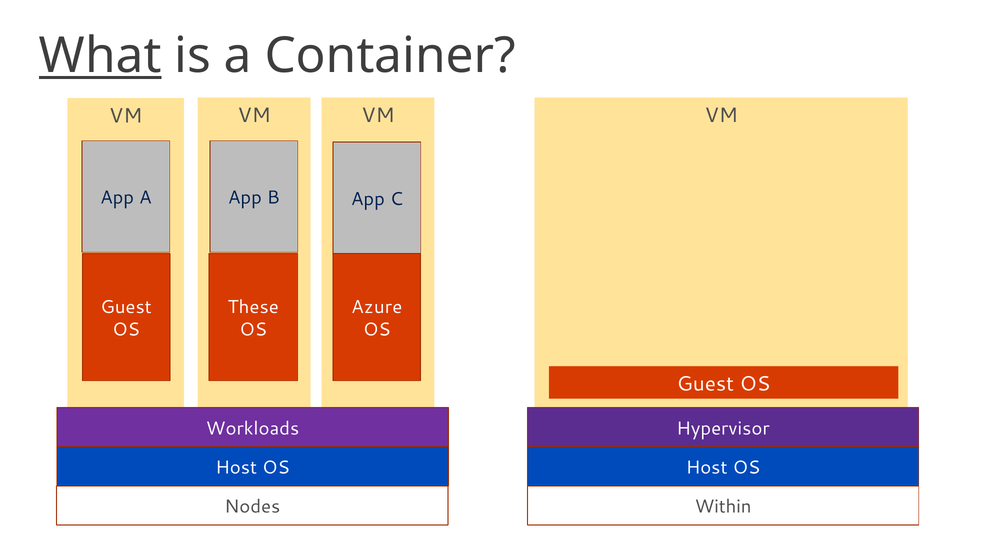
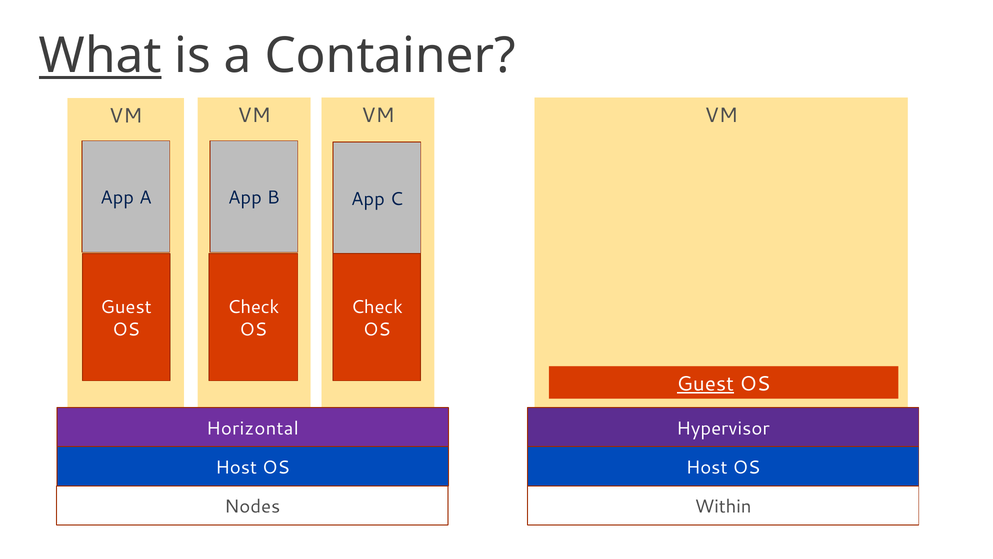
These: These -> Check (253, 307)
Azure: Azure -> Check (377, 307)
Guest underline: none -> present (705, 384)
Workloads: Workloads -> Horizontal (252, 428)
